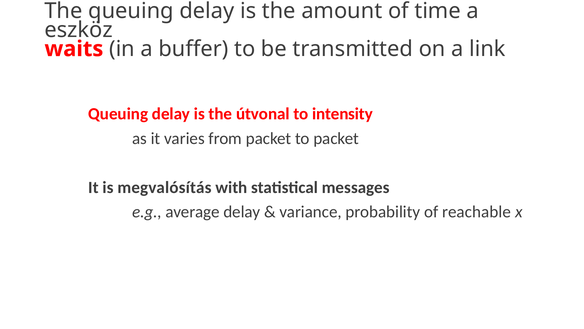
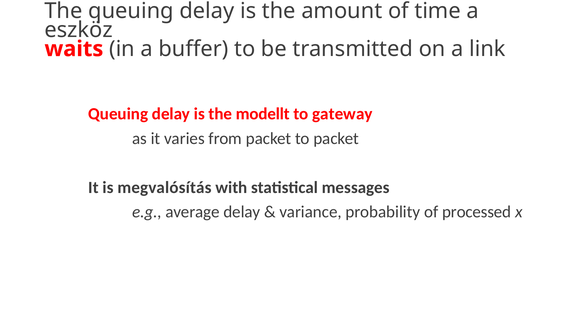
útvonal: útvonal -> modellt (263, 114)
intensity: intensity -> gateway (342, 114)
reachable: reachable -> processed (477, 212)
